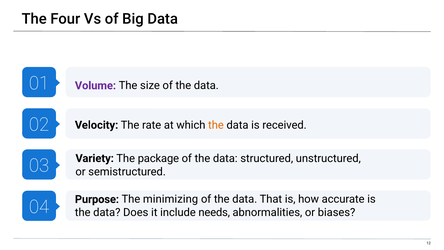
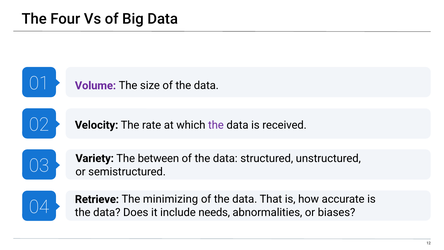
the colour: orange -> purple (216, 125)
package: package -> between (158, 158)
Purpose: Purpose -> Retrieve (97, 199)
